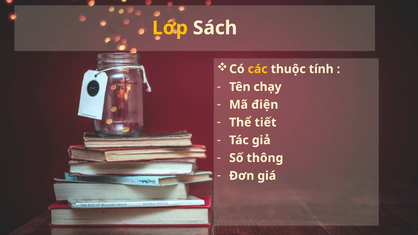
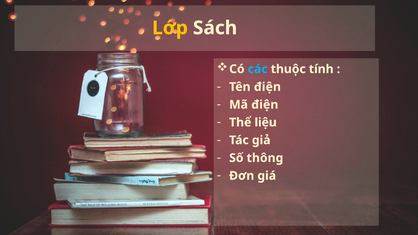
các colour: yellow -> light blue (258, 69)
Tên chạy: chạy -> điện (267, 87)
tiết: tiết -> liệu (266, 122)
